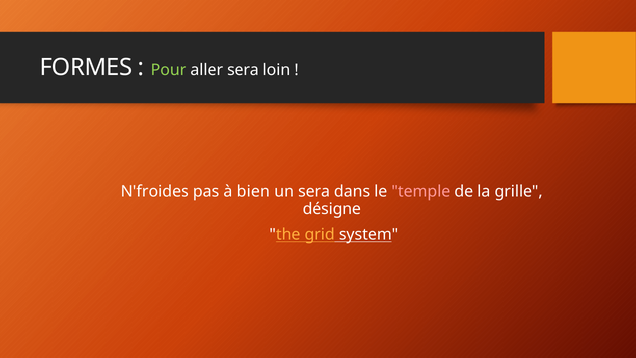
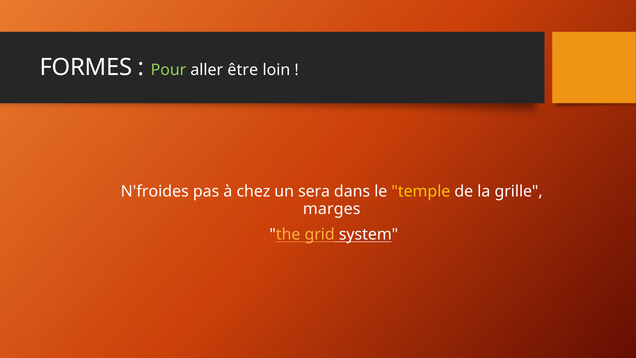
aller sera: sera -> être (243, 70)
bien: bien -> chez (253, 192)
temple colour: pink -> yellow (421, 192)
désigne: désigne -> marges (332, 209)
